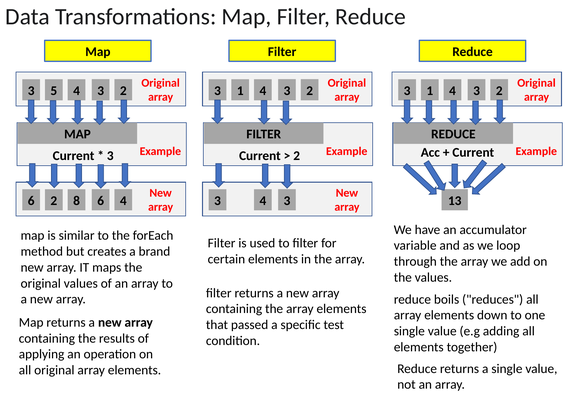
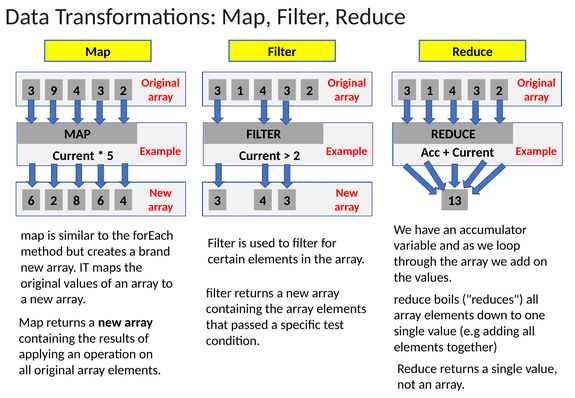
5: 5 -> 9 (54, 91)
3: 3 -> 5 (110, 156)
